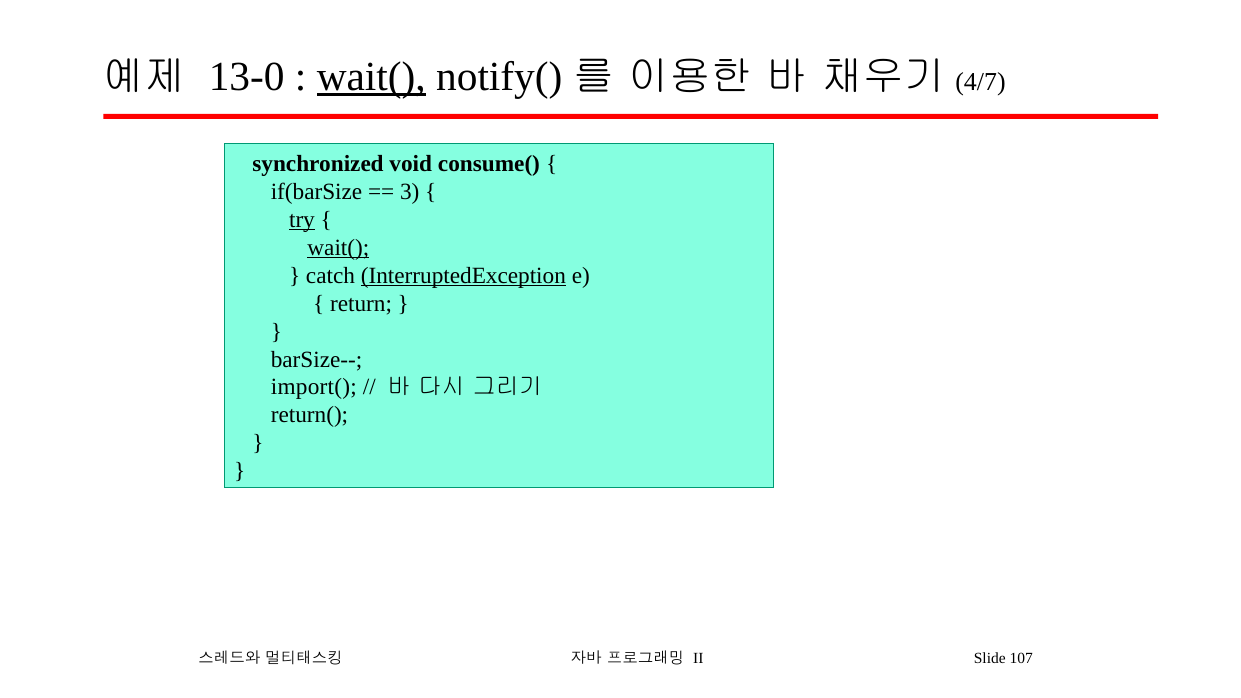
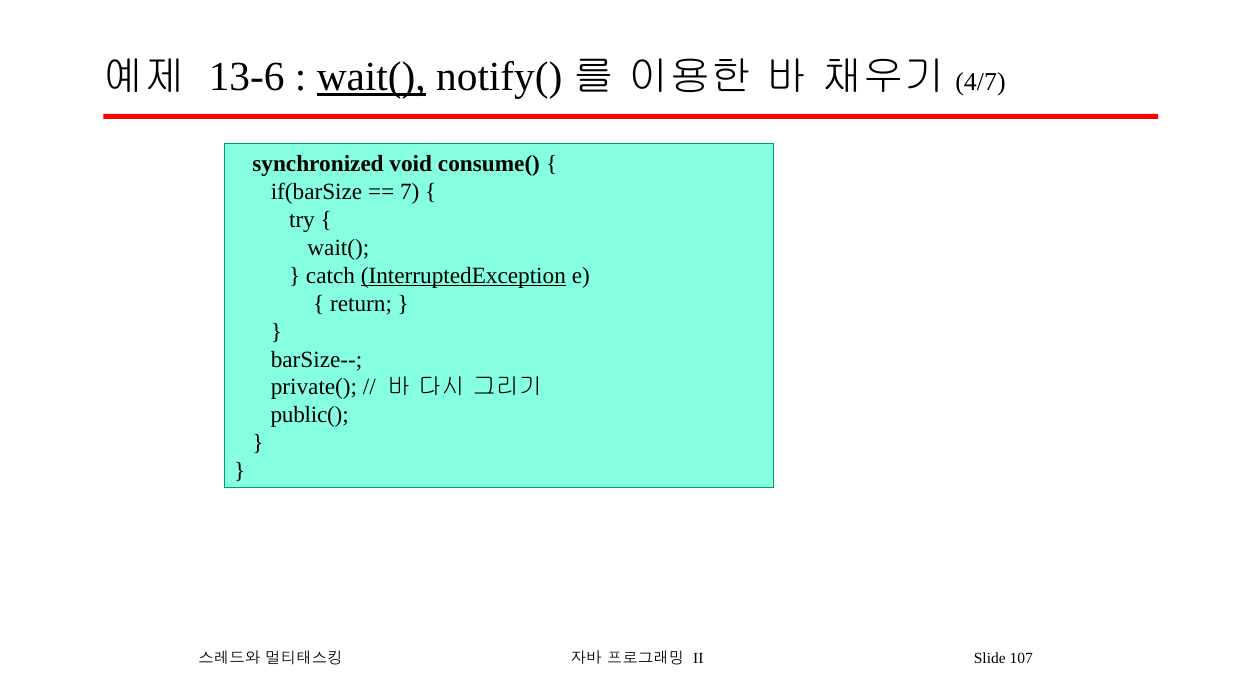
13-0: 13-0 -> 13-6 (247, 77)
3: 3 -> 7 (410, 192)
try underline: present -> none (302, 220)
wait( underline: present -> none (338, 248)
import(: import( -> private( (314, 387)
return(: return( -> public( (310, 415)
